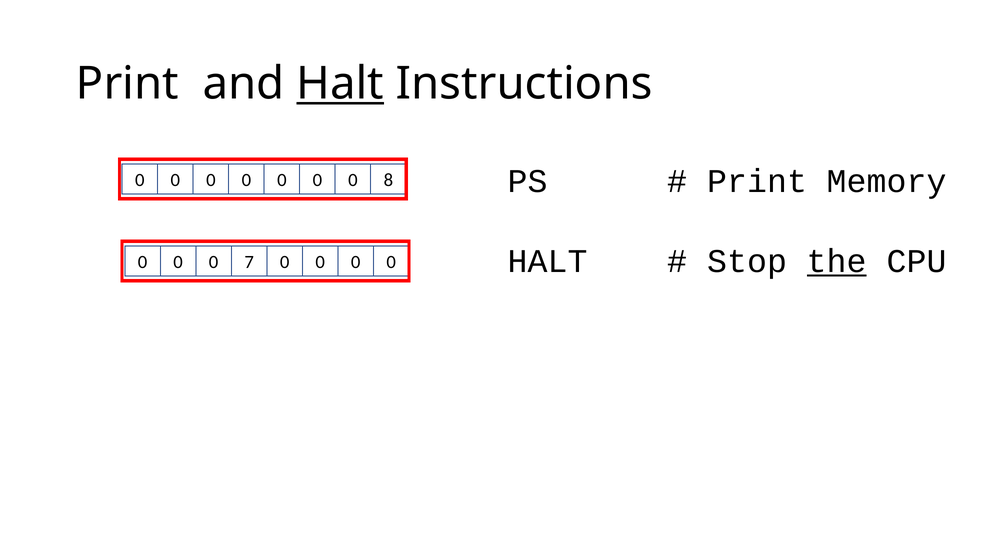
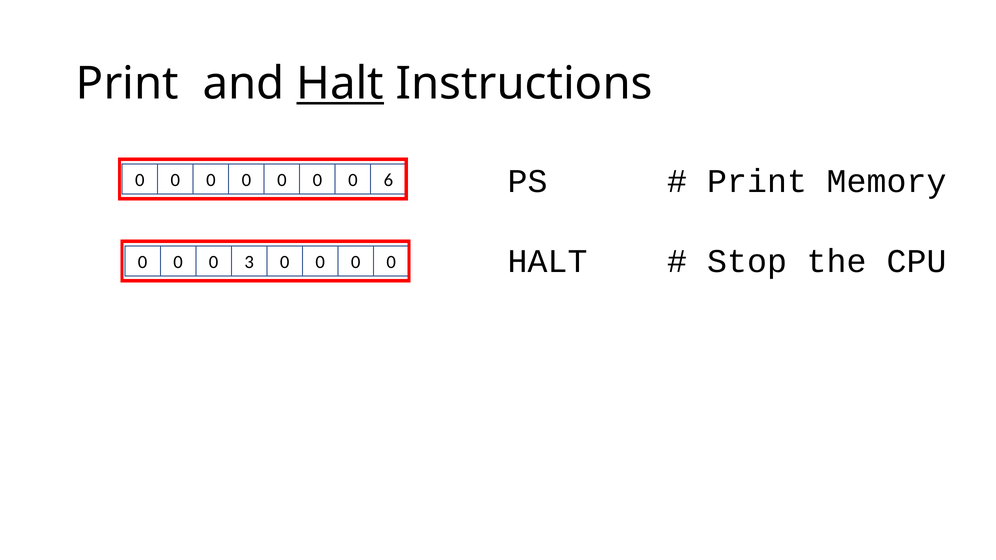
8: 8 -> 6 (388, 180)
the underline: present -> none (837, 261)
7: 7 -> 3 (249, 262)
